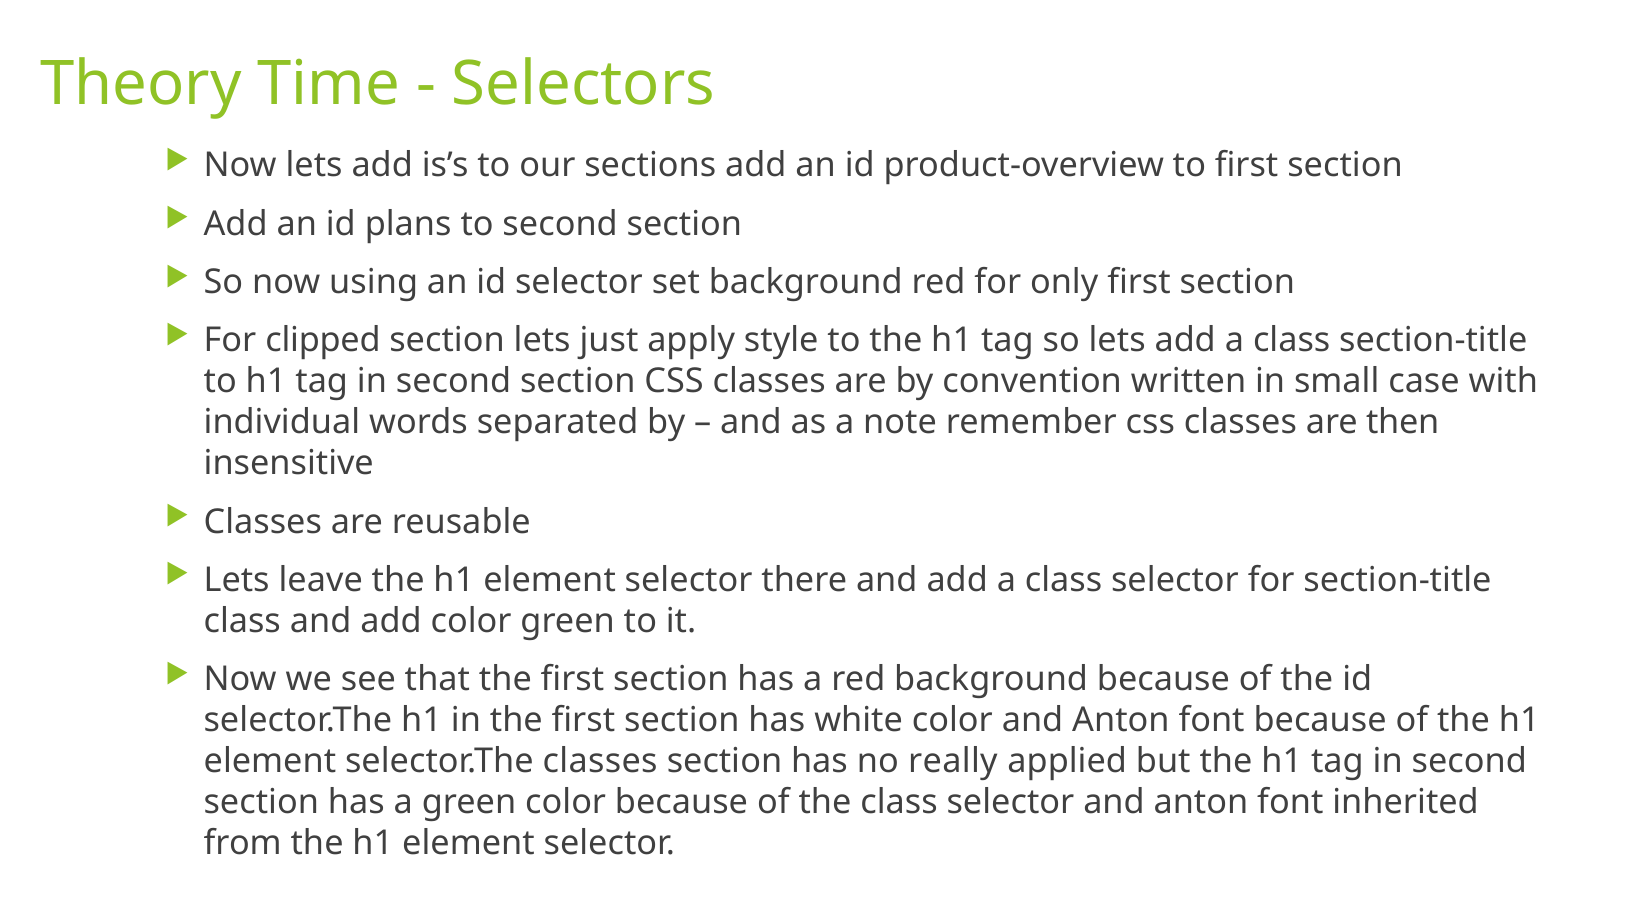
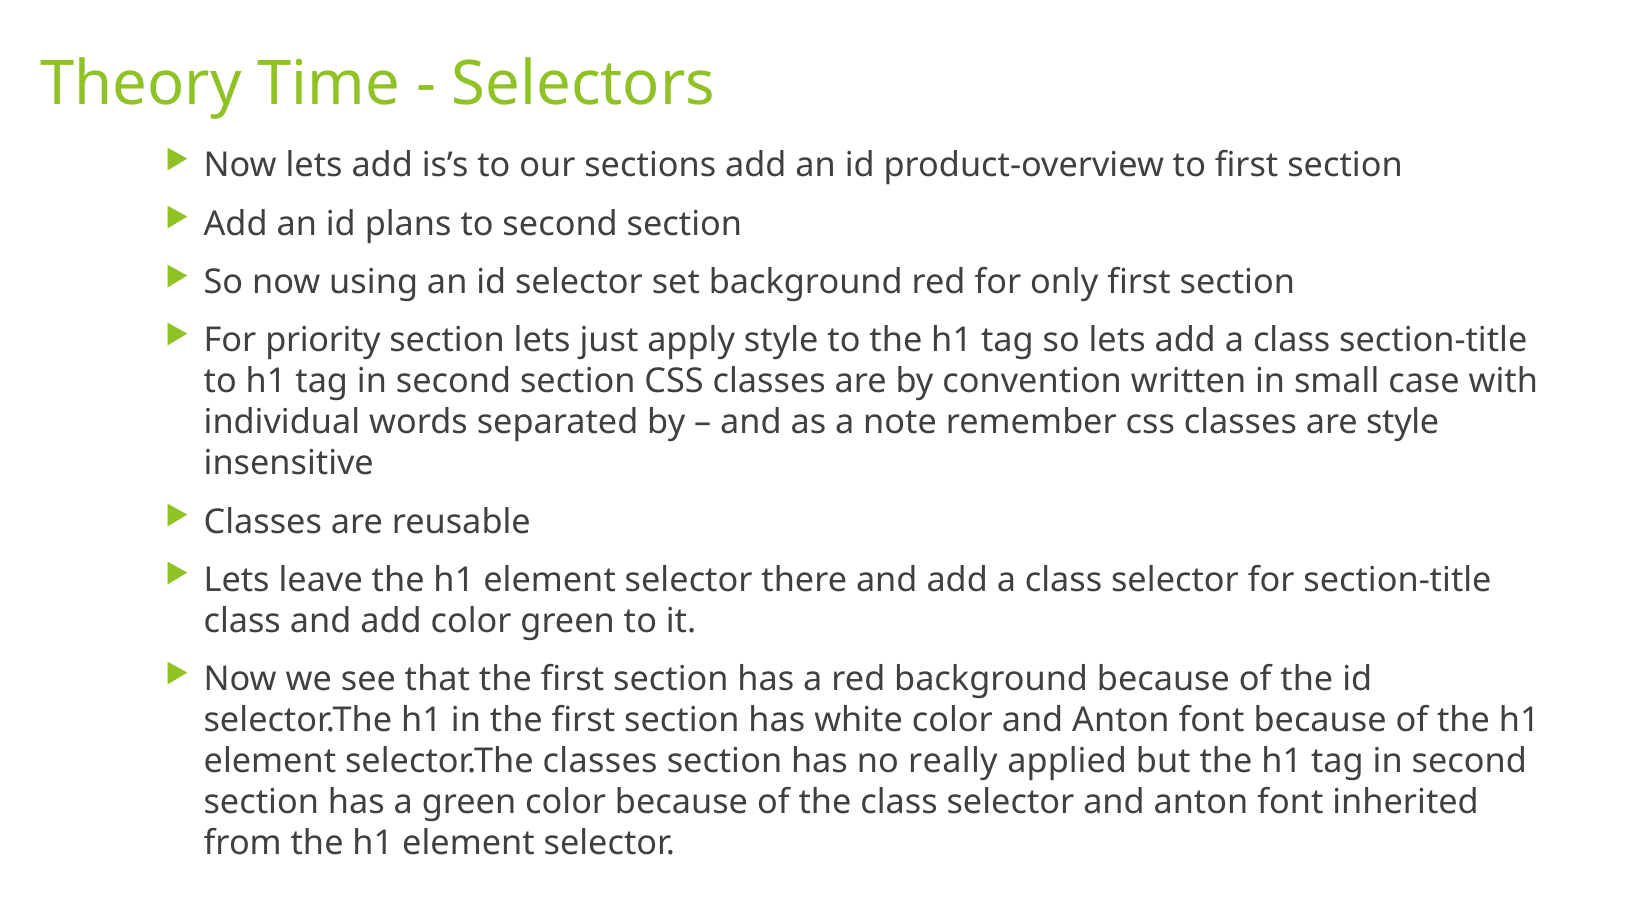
clipped: clipped -> priority (323, 340)
are then: then -> style (1403, 423)
